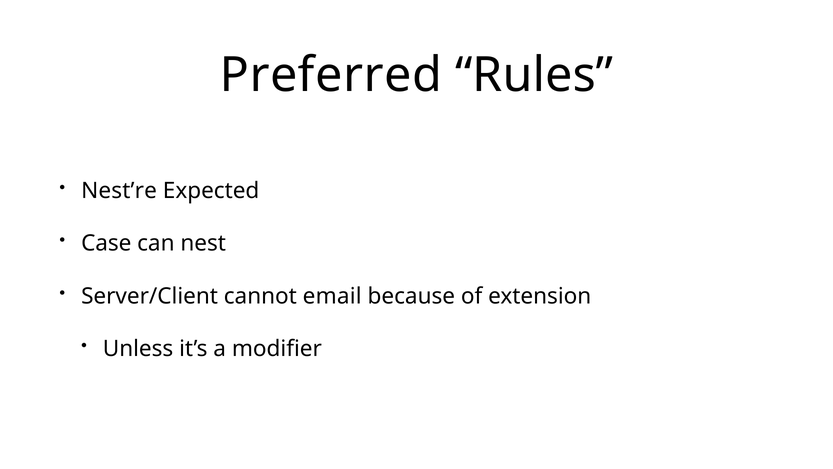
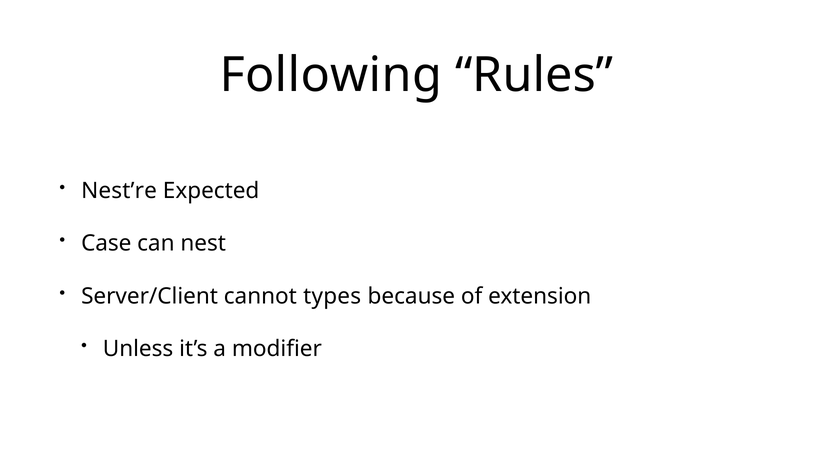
Preferred: Preferred -> Following (331, 75)
email: email -> types (332, 296)
